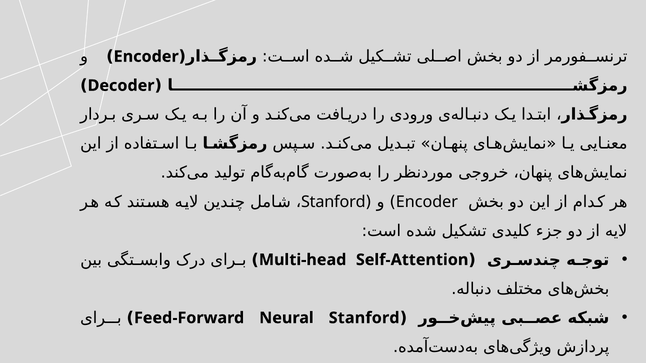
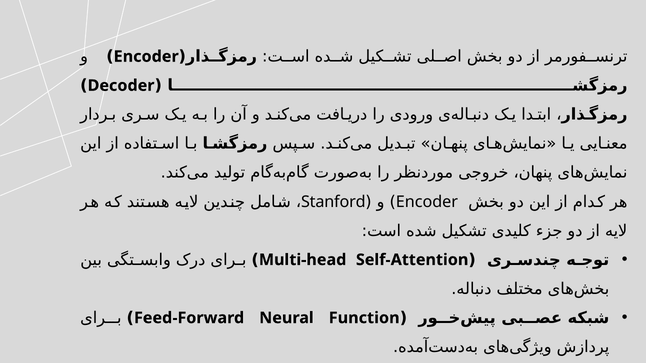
Neural Stanford: Stanford -> Function (364, 318)
